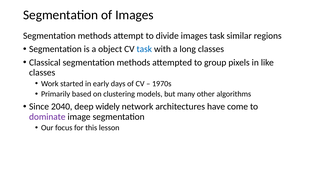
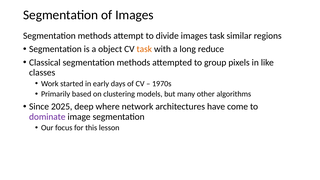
task colour: blue -> orange (144, 49)
long classes: classes -> reduce (211, 49)
2040: 2040 -> 2025 (62, 107)
widely: widely -> where (108, 107)
